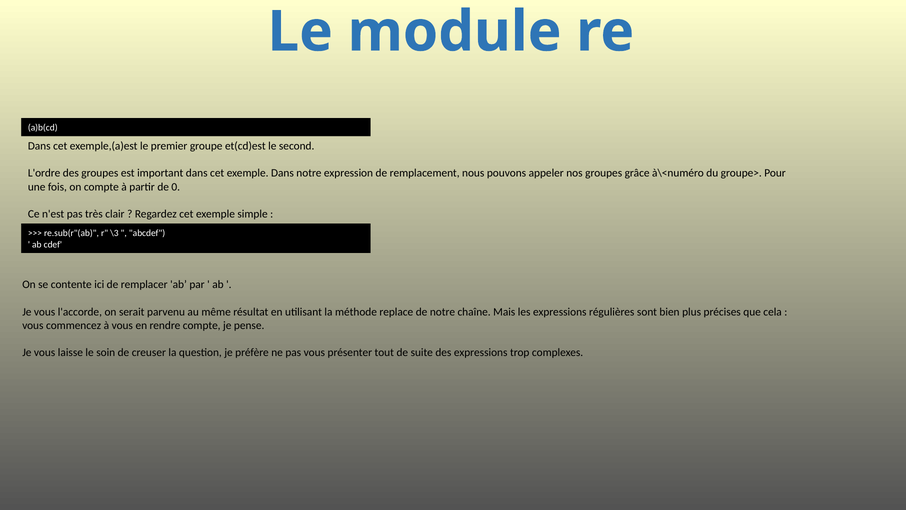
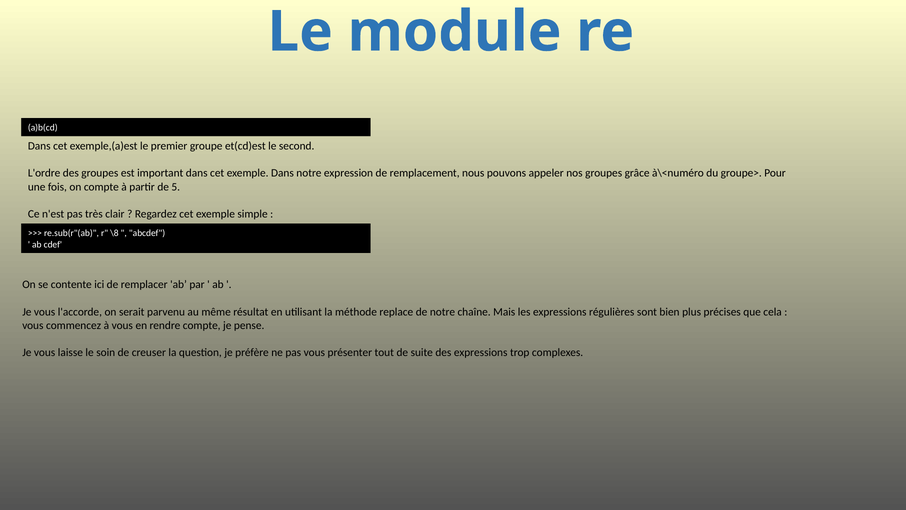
0: 0 -> 5 (176, 187)
\3: \3 -> \8 (114, 233)
